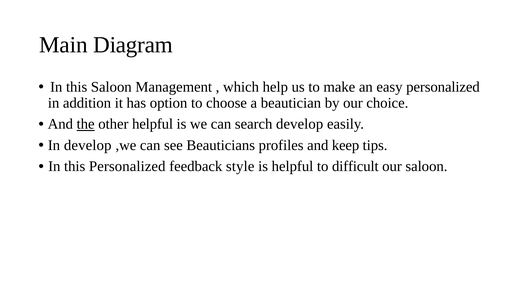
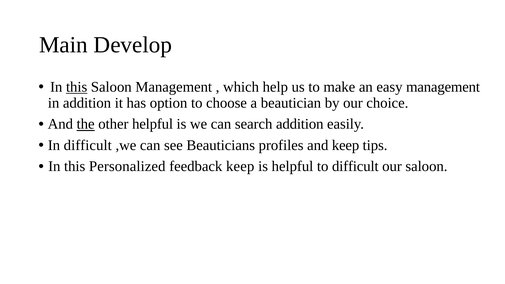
Diagram: Diagram -> Develop (133, 45)
this underline: none -> present (77, 87)
personalized: personalized -> management (443, 87)
develop: develop -> addition (300, 124)
In develop: develop -> difficult (88, 145)
style: style -> keep (240, 166)
